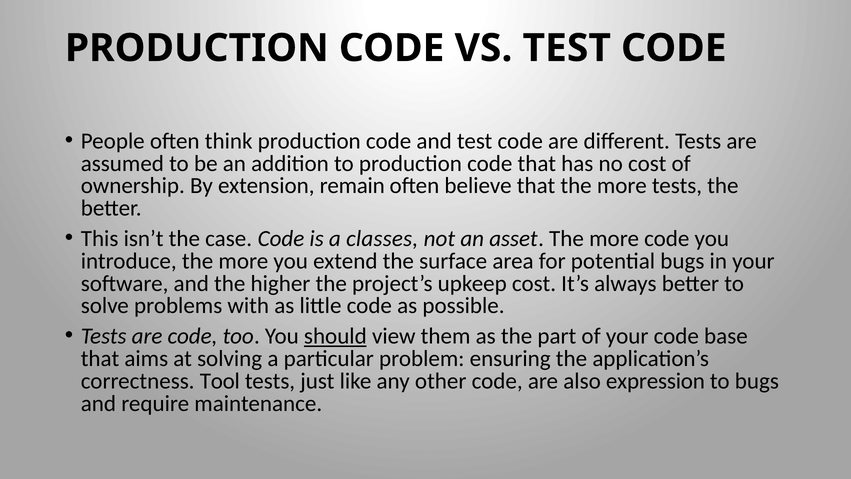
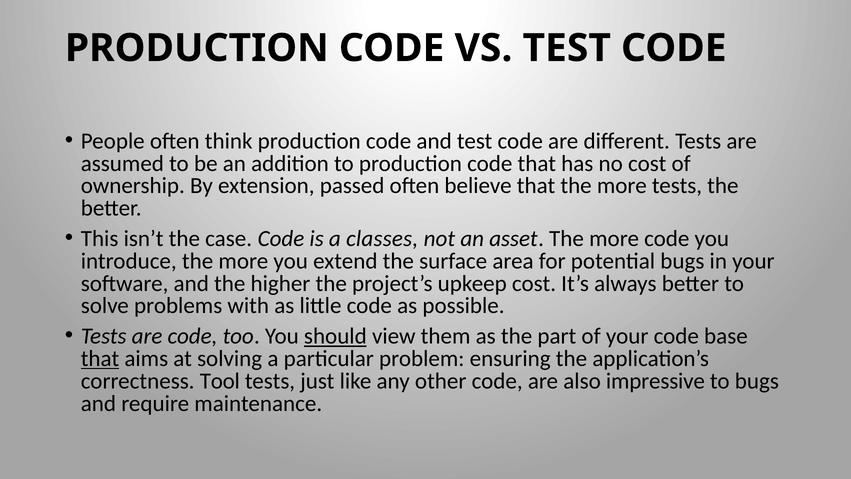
remain: remain -> passed (352, 186)
that underline: none -> present (100, 358)
expression: expression -> impressive (655, 381)
